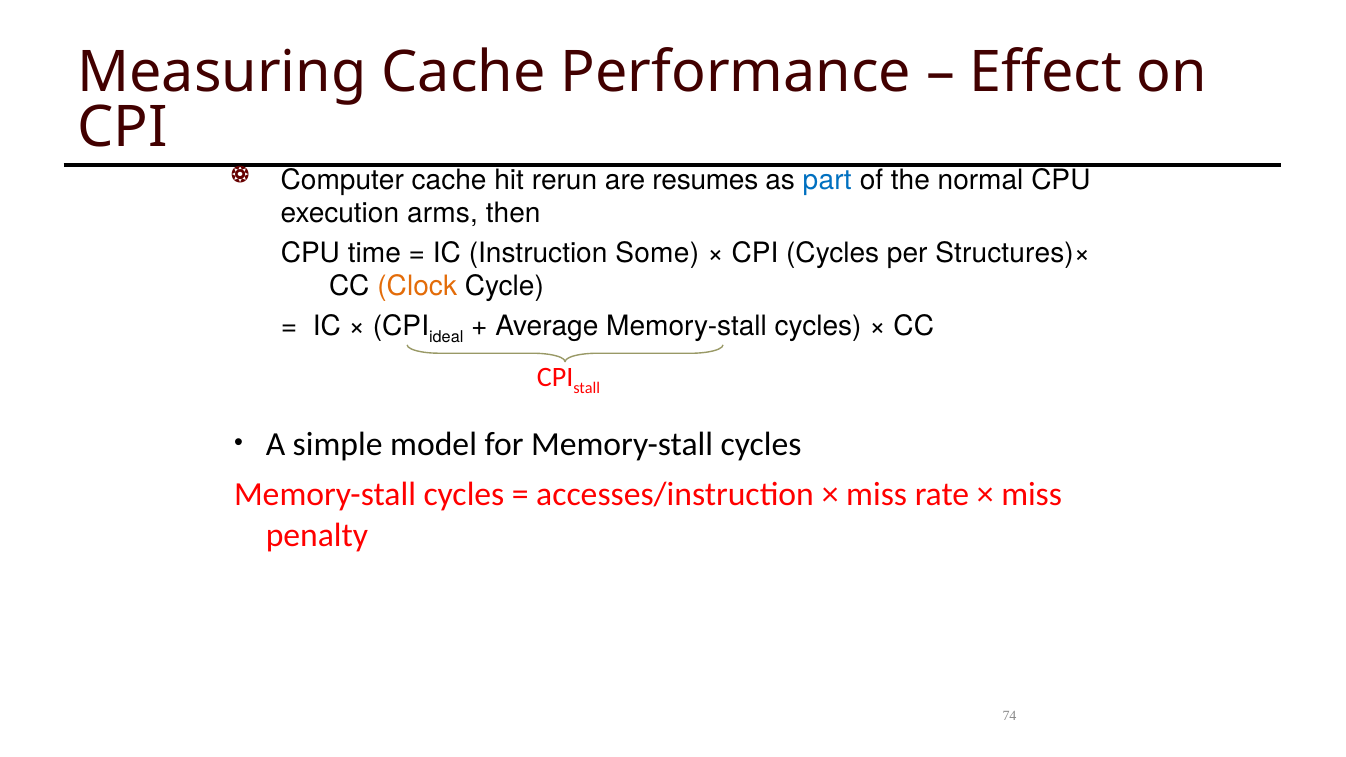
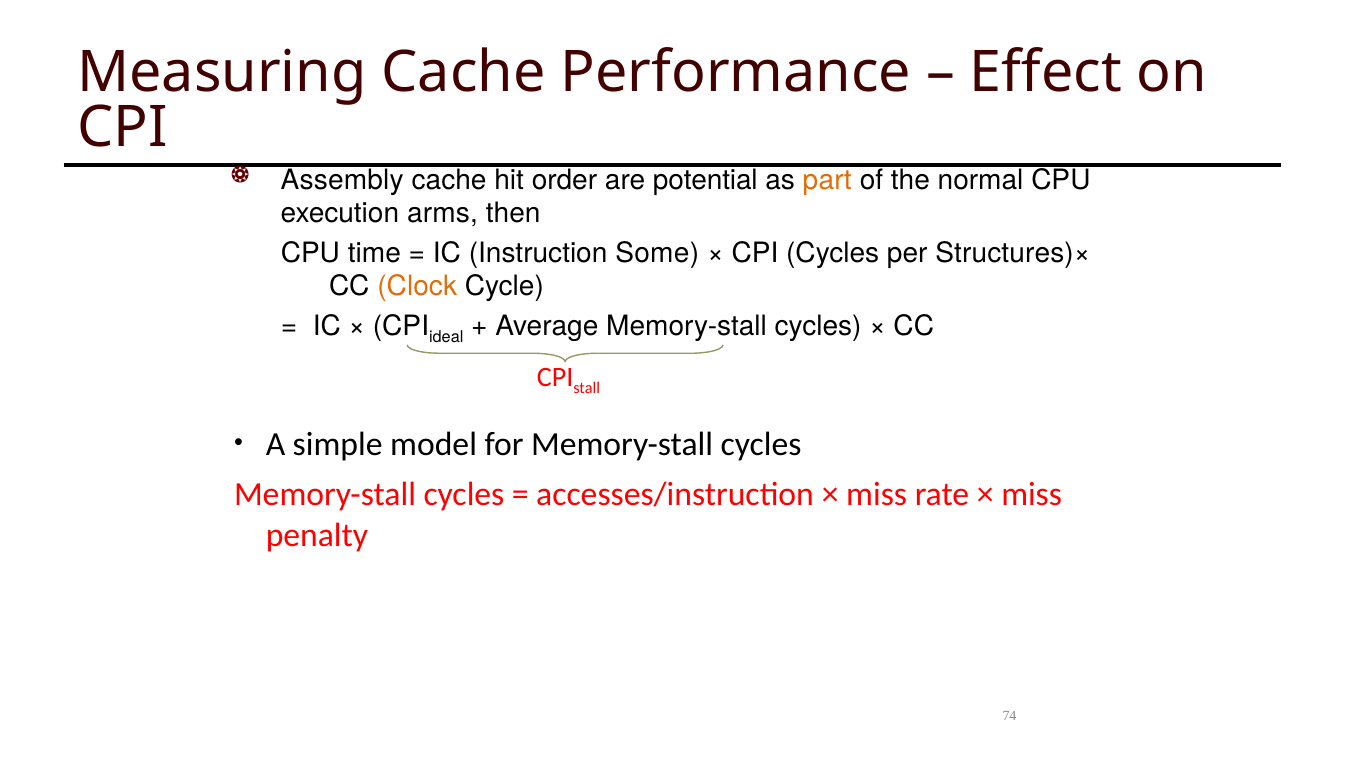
Computer: Computer -> Assembly (342, 180)
rerun: rerun -> order (564, 180)
resumes: resumes -> potential (705, 180)
part colour: blue -> orange (827, 180)
